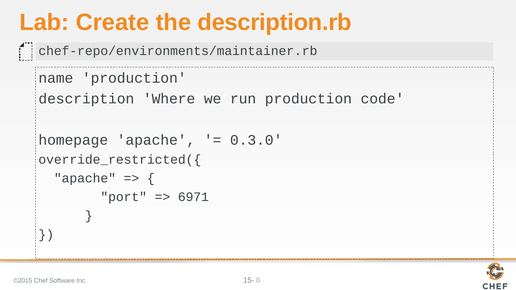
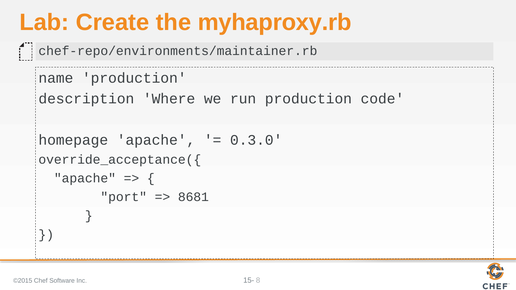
description.rb: description.rb -> myhaproxy.rb (275, 22)
override_restricted({: override_restricted({ -> override_acceptance({ (120, 160)
6971: 6971 -> 8681 (193, 197)
